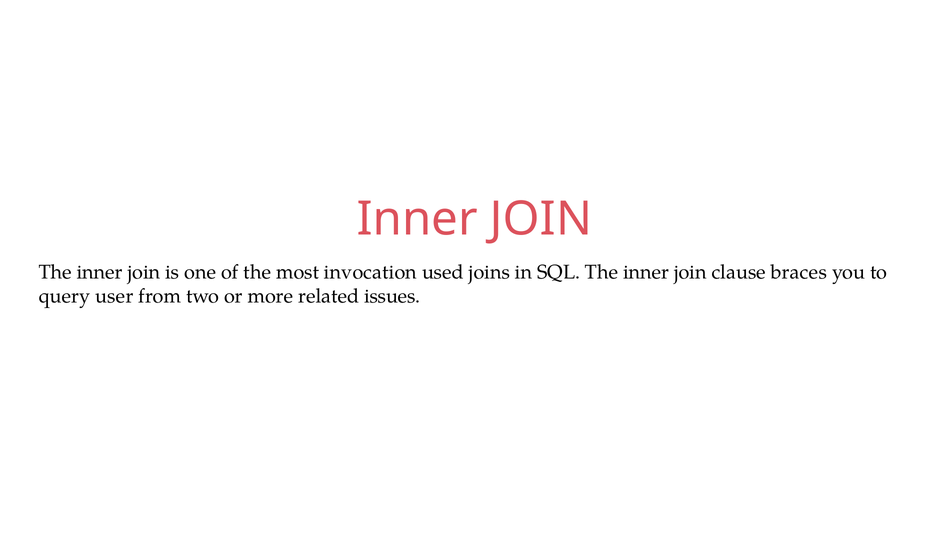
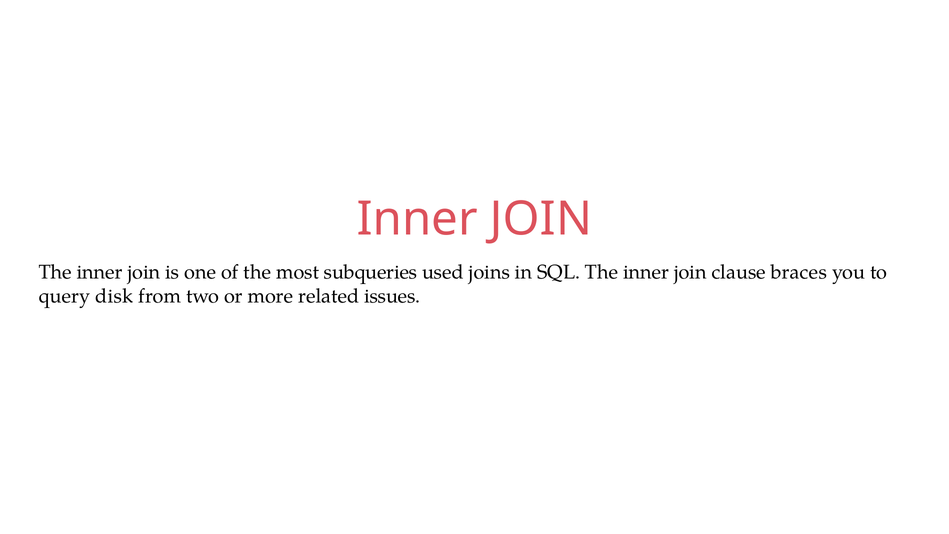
invocation: invocation -> subqueries (371, 272)
user: user -> disk (114, 296)
